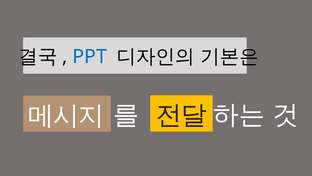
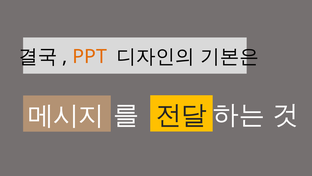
PPT colour: blue -> orange (90, 57)
